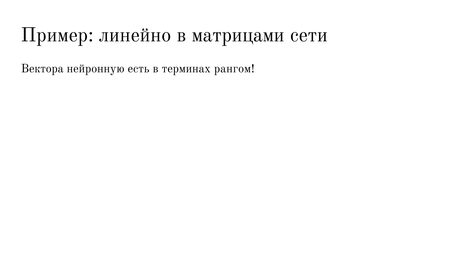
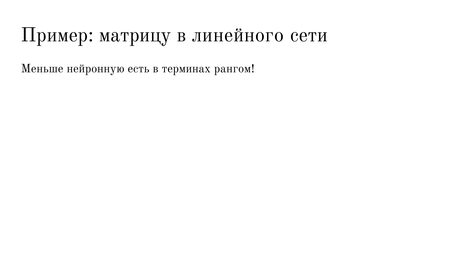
линейно: линейно -> матрицу (135, 35)
матрицами: матрицами -> линейного (238, 35)
Вектора: Вектора -> Меньше (42, 69)
